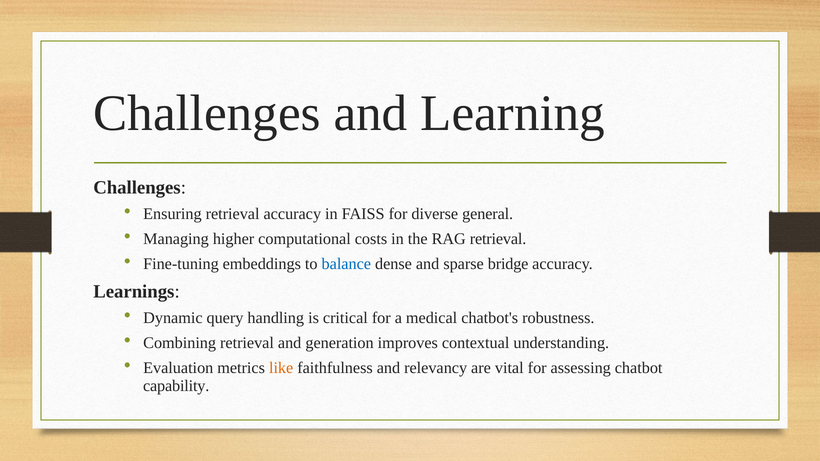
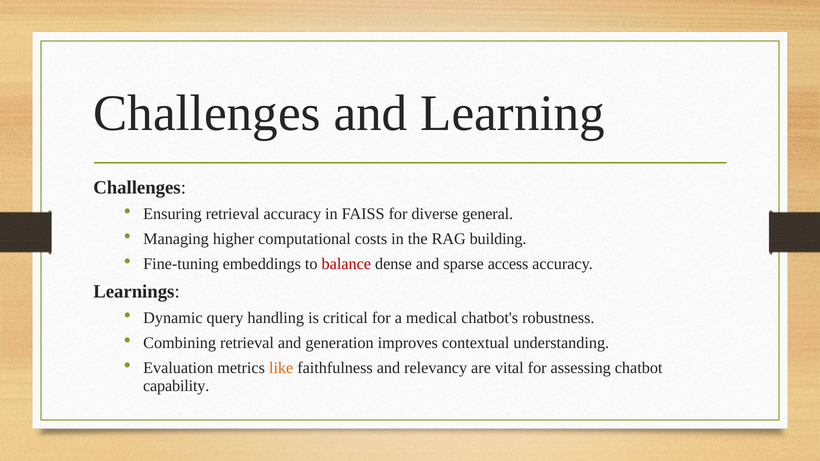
RAG retrieval: retrieval -> building (498, 239)
balance colour: blue -> red (346, 264)
bridge: bridge -> access (508, 264)
